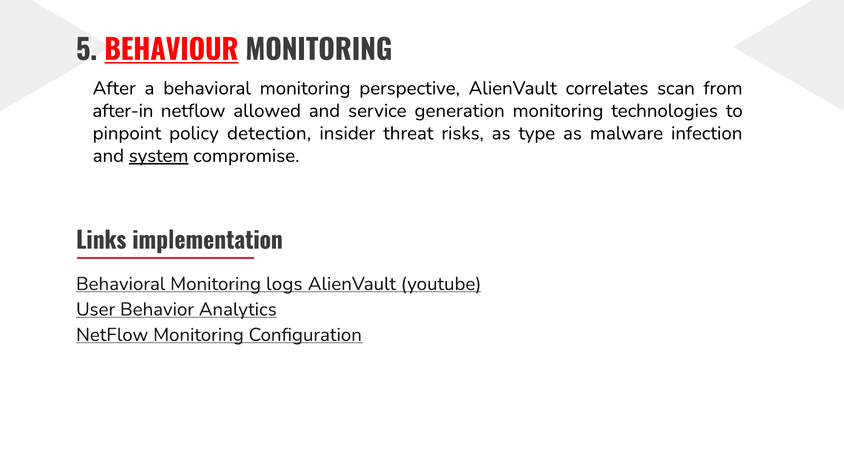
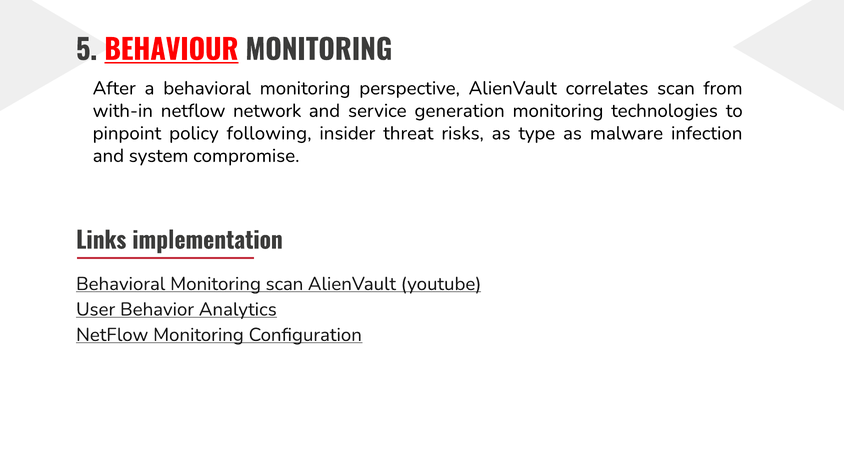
after-in: after-in -> with-in (123, 111)
allowed: allowed -> network (267, 111)
detection: detection -> following (269, 133)
system underline: present -> none (159, 156)
Monitoring logs: logs -> scan (284, 284)
